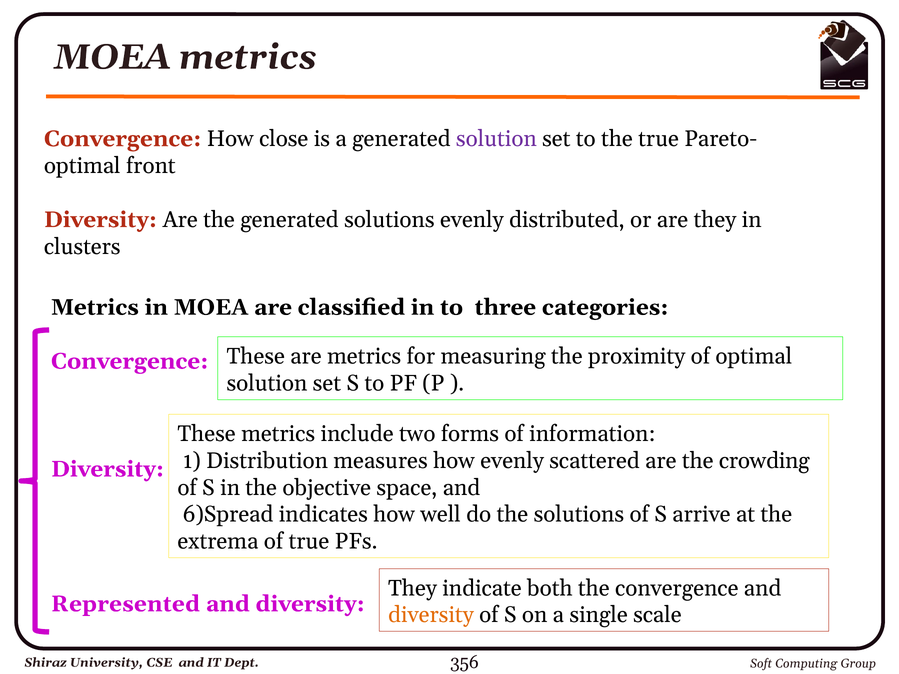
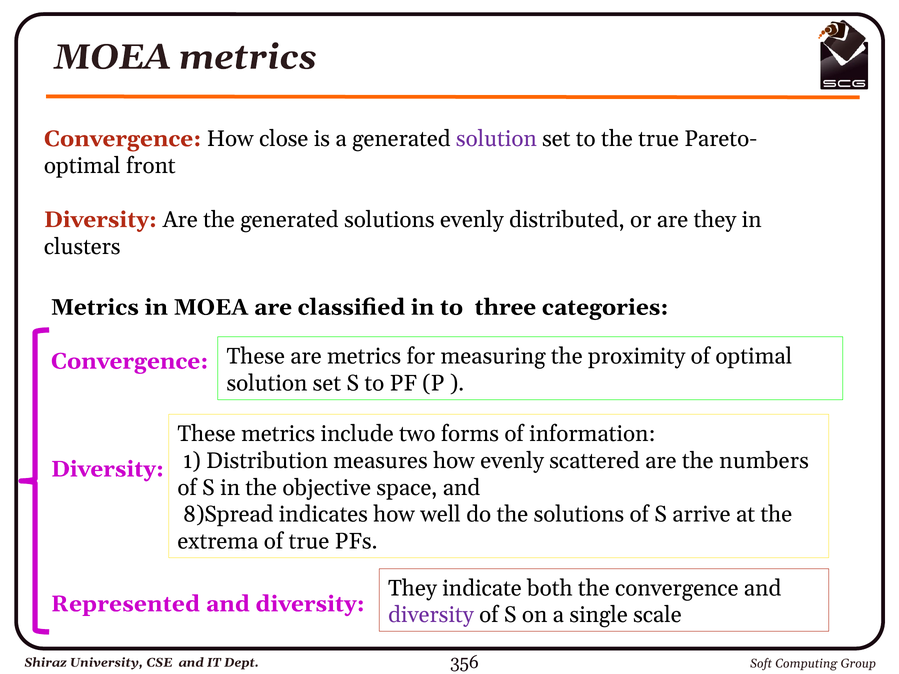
crowding: crowding -> numbers (764, 461)
6)Spread: 6)Spread -> 8)Spread (228, 515)
diversity colour: orange -> purple (431, 615)
